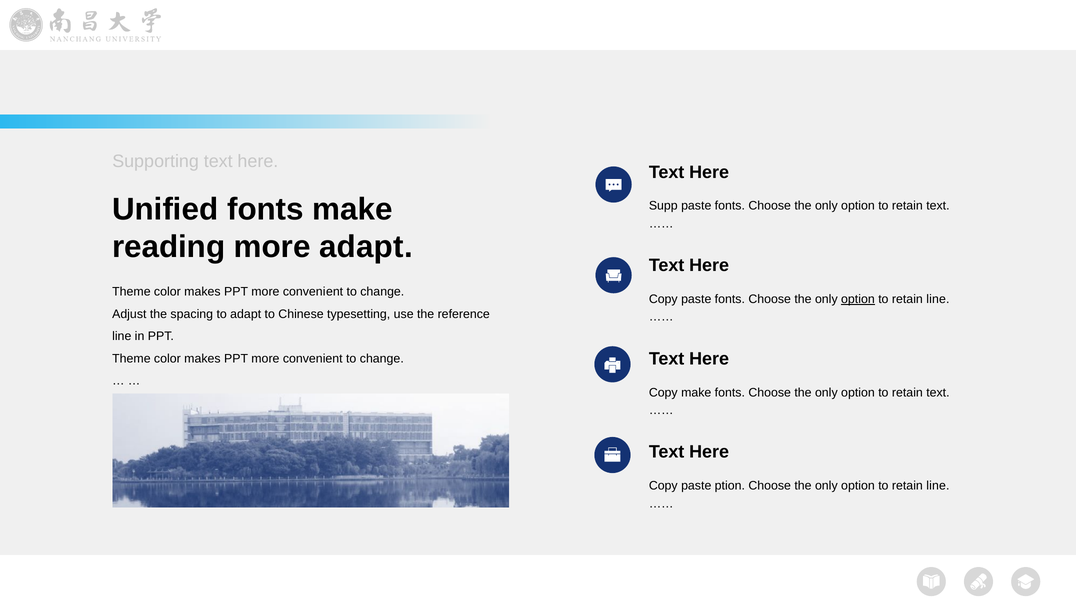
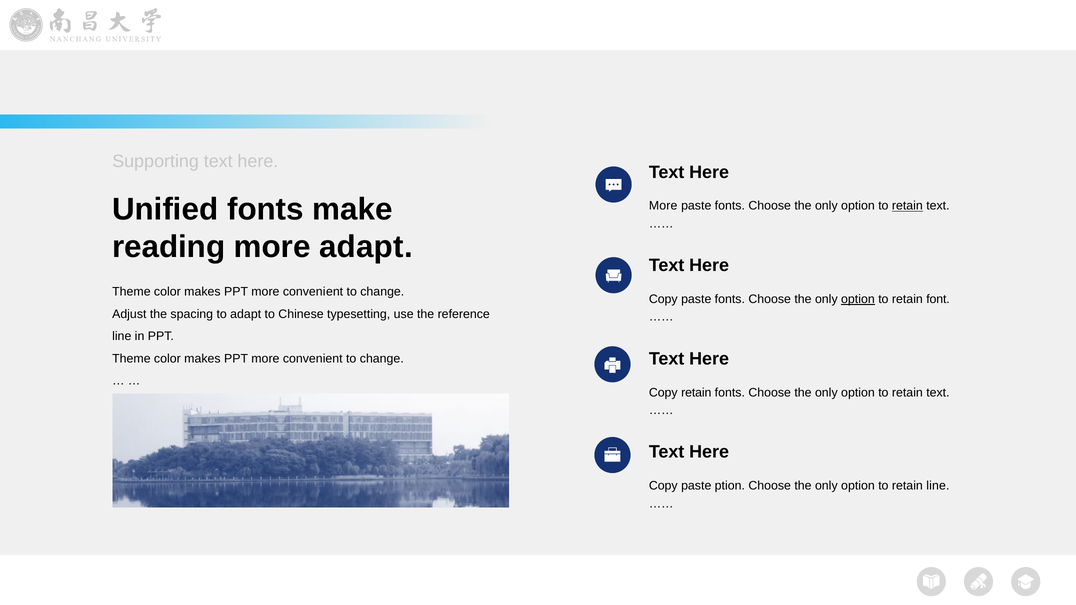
Supp: Supp -> More (663, 206)
retain underline: none -> present (907, 206)
line: line -> font (938, 299)
Copy make: make -> retain (696, 393)
